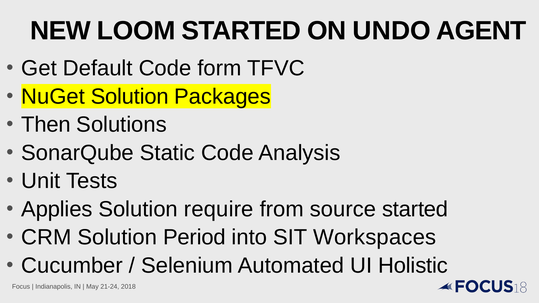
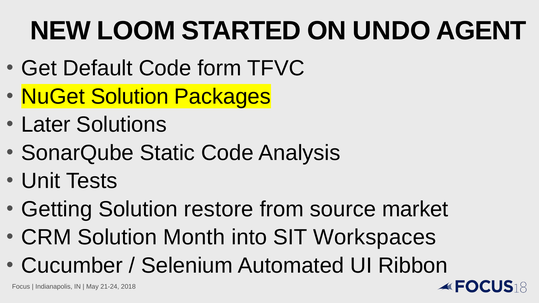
Then: Then -> Later (46, 125)
Applies: Applies -> Getting (57, 209)
require: require -> restore (219, 209)
source started: started -> market (415, 209)
Period: Period -> Month (194, 237)
Holistic: Holistic -> Ribbon (413, 266)
